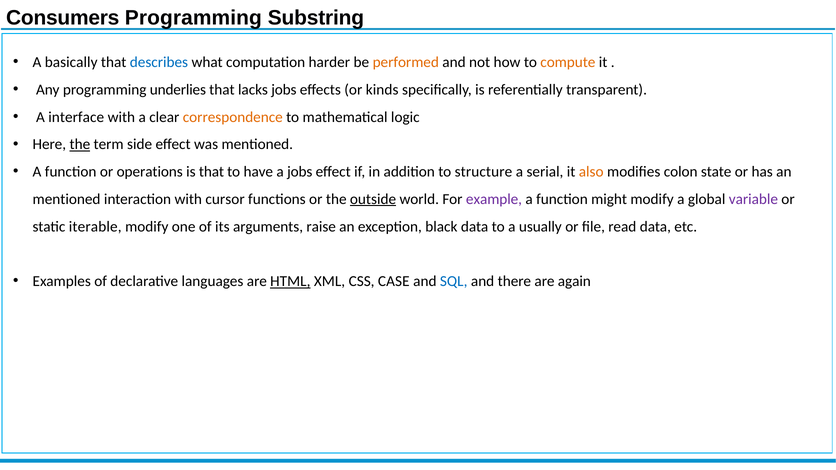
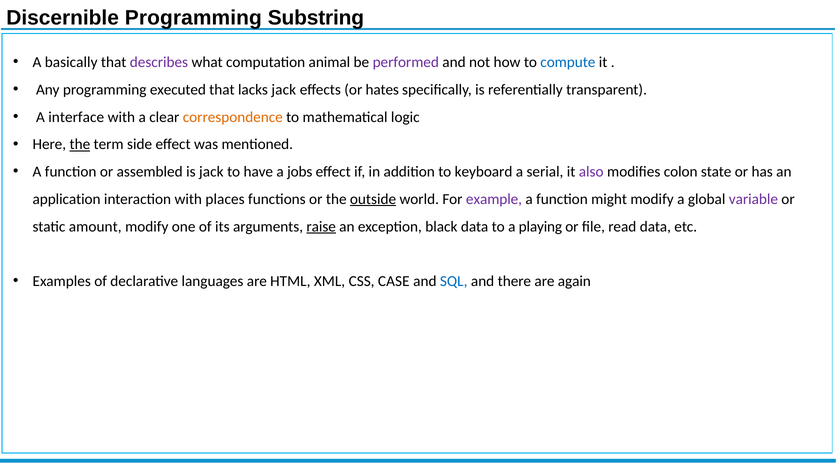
Consumers: Consumers -> Discernible (63, 18)
describes colour: blue -> purple (159, 62)
harder: harder -> animal (329, 62)
performed colour: orange -> purple (406, 62)
compute colour: orange -> blue (568, 62)
underlies: underlies -> executed (178, 90)
lacks jobs: jobs -> jack (284, 90)
kinds: kinds -> hates (382, 90)
operations: operations -> assembled (150, 172)
is that: that -> jack (211, 172)
structure: structure -> keyboard (484, 172)
also colour: orange -> purple (591, 172)
mentioned: mentioned -> application (67, 199)
cursor: cursor -> places (225, 199)
iterable: iterable -> amount (95, 227)
raise underline: none -> present (321, 227)
usually: usually -> playing (540, 227)
HTML underline: present -> none (290, 281)
